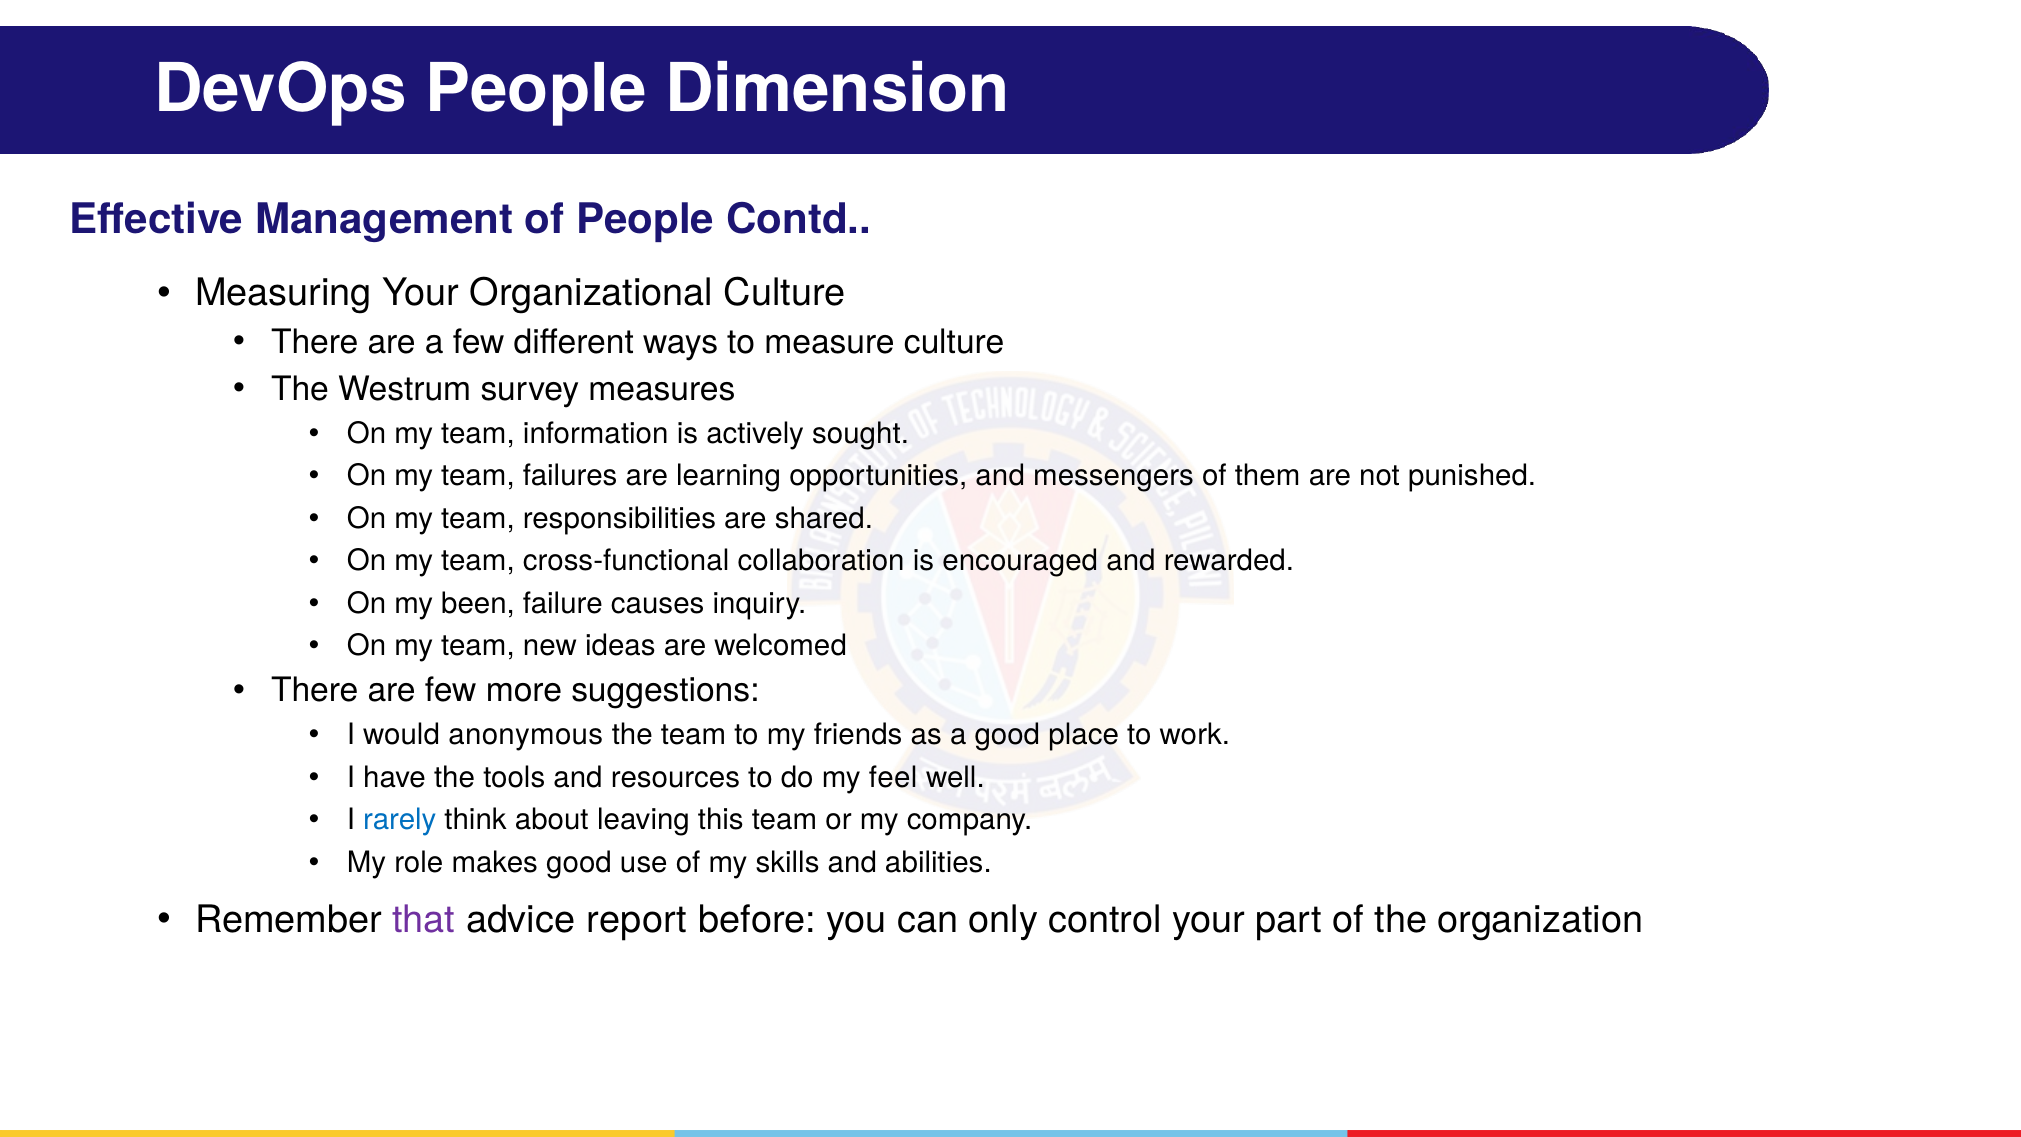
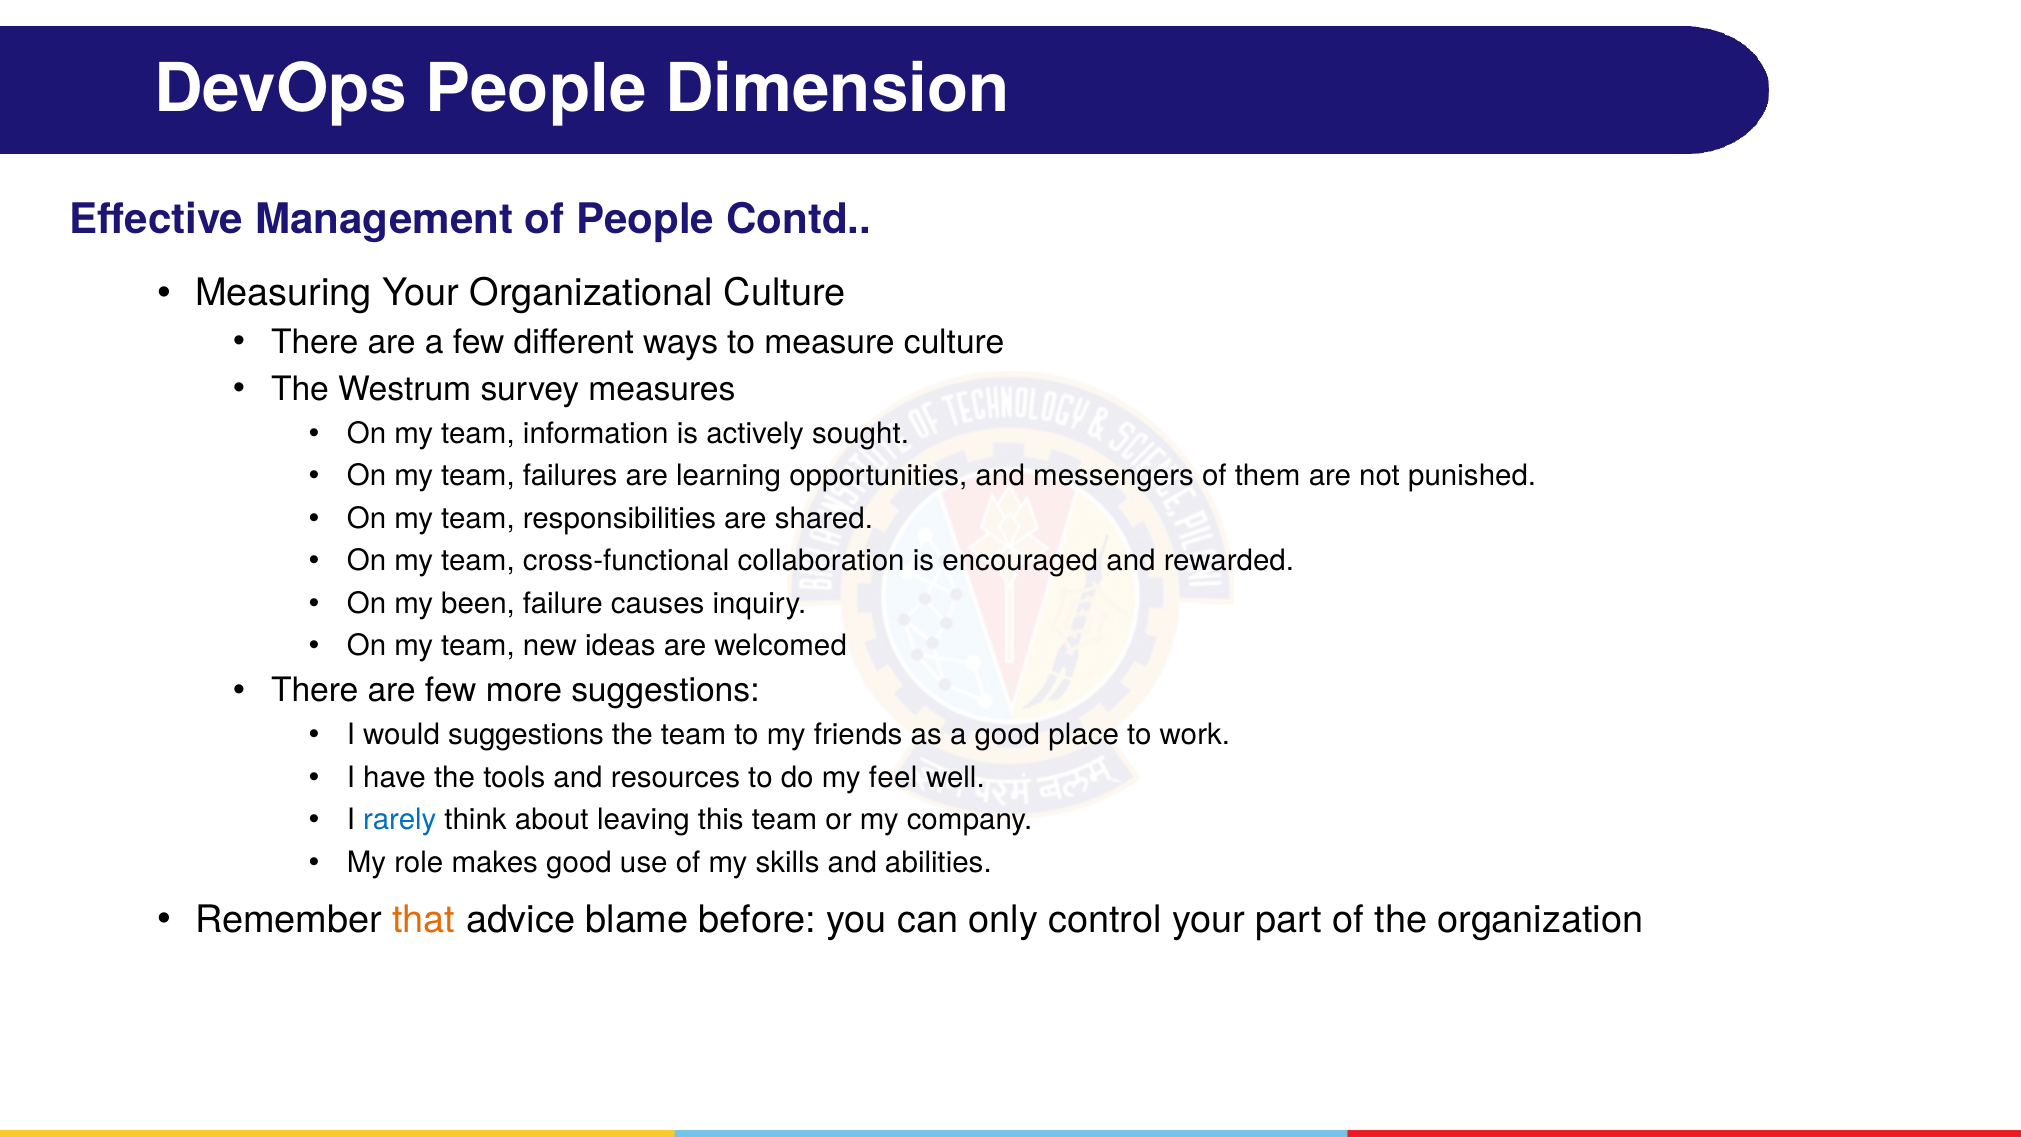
would anonymous: anonymous -> suggestions (526, 735)
that colour: purple -> orange (424, 920)
report: report -> blame (637, 920)
